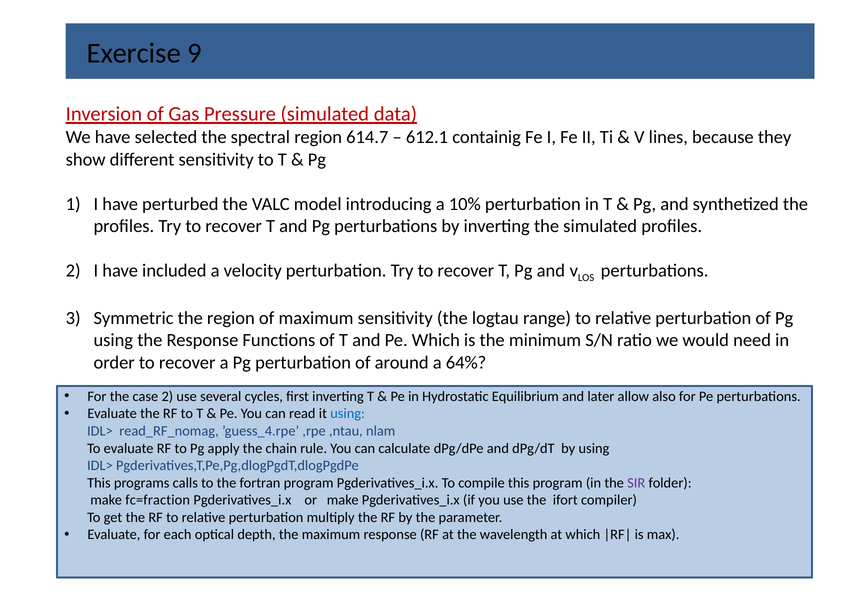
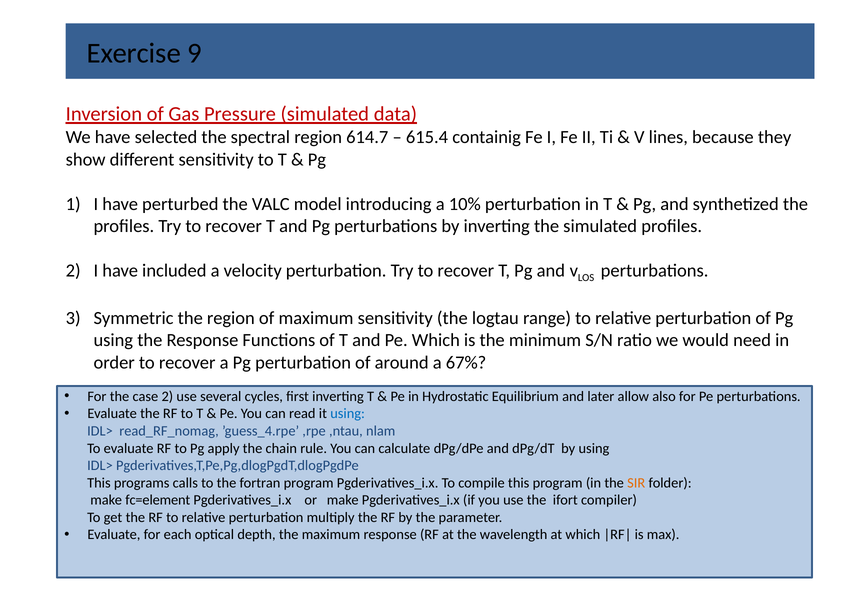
612.1: 612.1 -> 615.4 (427, 137)
64%: 64% -> 67% (466, 362)
SIR colour: purple -> orange (636, 483)
fc=fraction: fc=fraction -> fc=element (158, 500)
